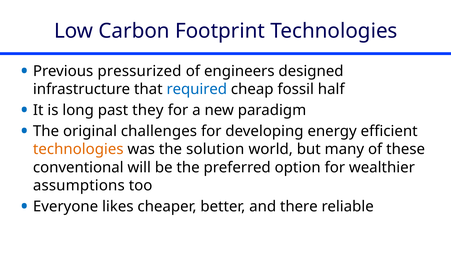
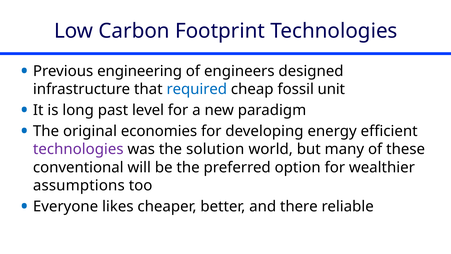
pressurized: pressurized -> engineering (140, 71)
half: half -> unit (331, 89)
they: they -> level (148, 110)
challenges: challenges -> economies (159, 131)
technologies colour: orange -> purple (78, 149)
